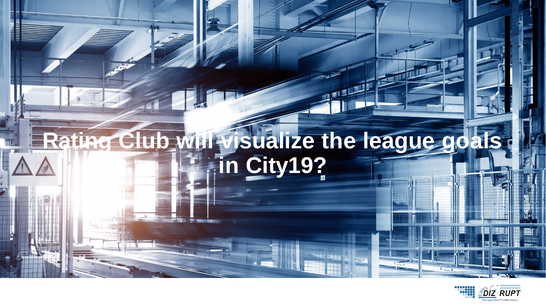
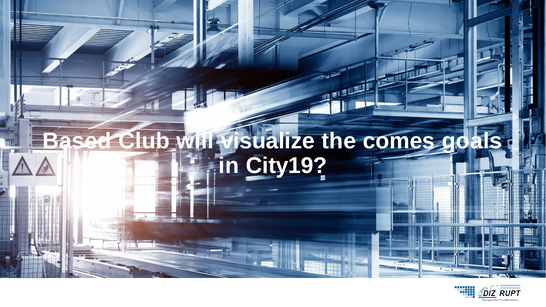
Rating: Rating -> Based (77, 141)
league: league -> comes (399, 141)
